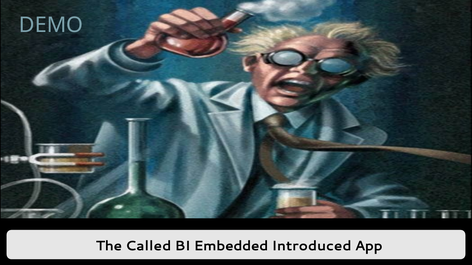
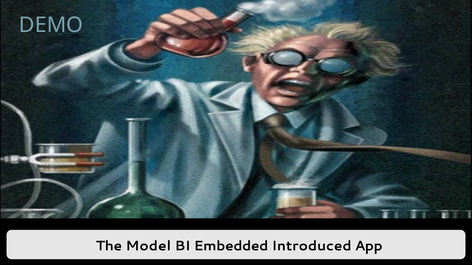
Called: Called -> Model (148, 247)
